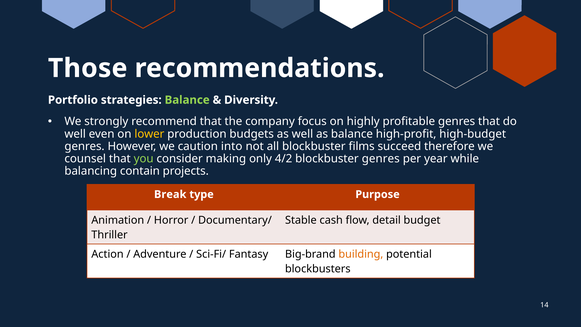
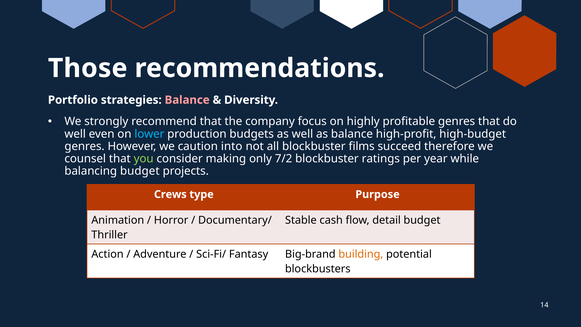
Balance colour: light green -> pink (187, 100)
lower colour: yellow -> light blue (149, 134)
4/2: 4/2 -> 7/2 (284, 159)
blockbuster genres: genres -> ratings (381, 159)
balancing contain: contain -> budget (140, 171)
Break: Break -> Crews (170, 194)
